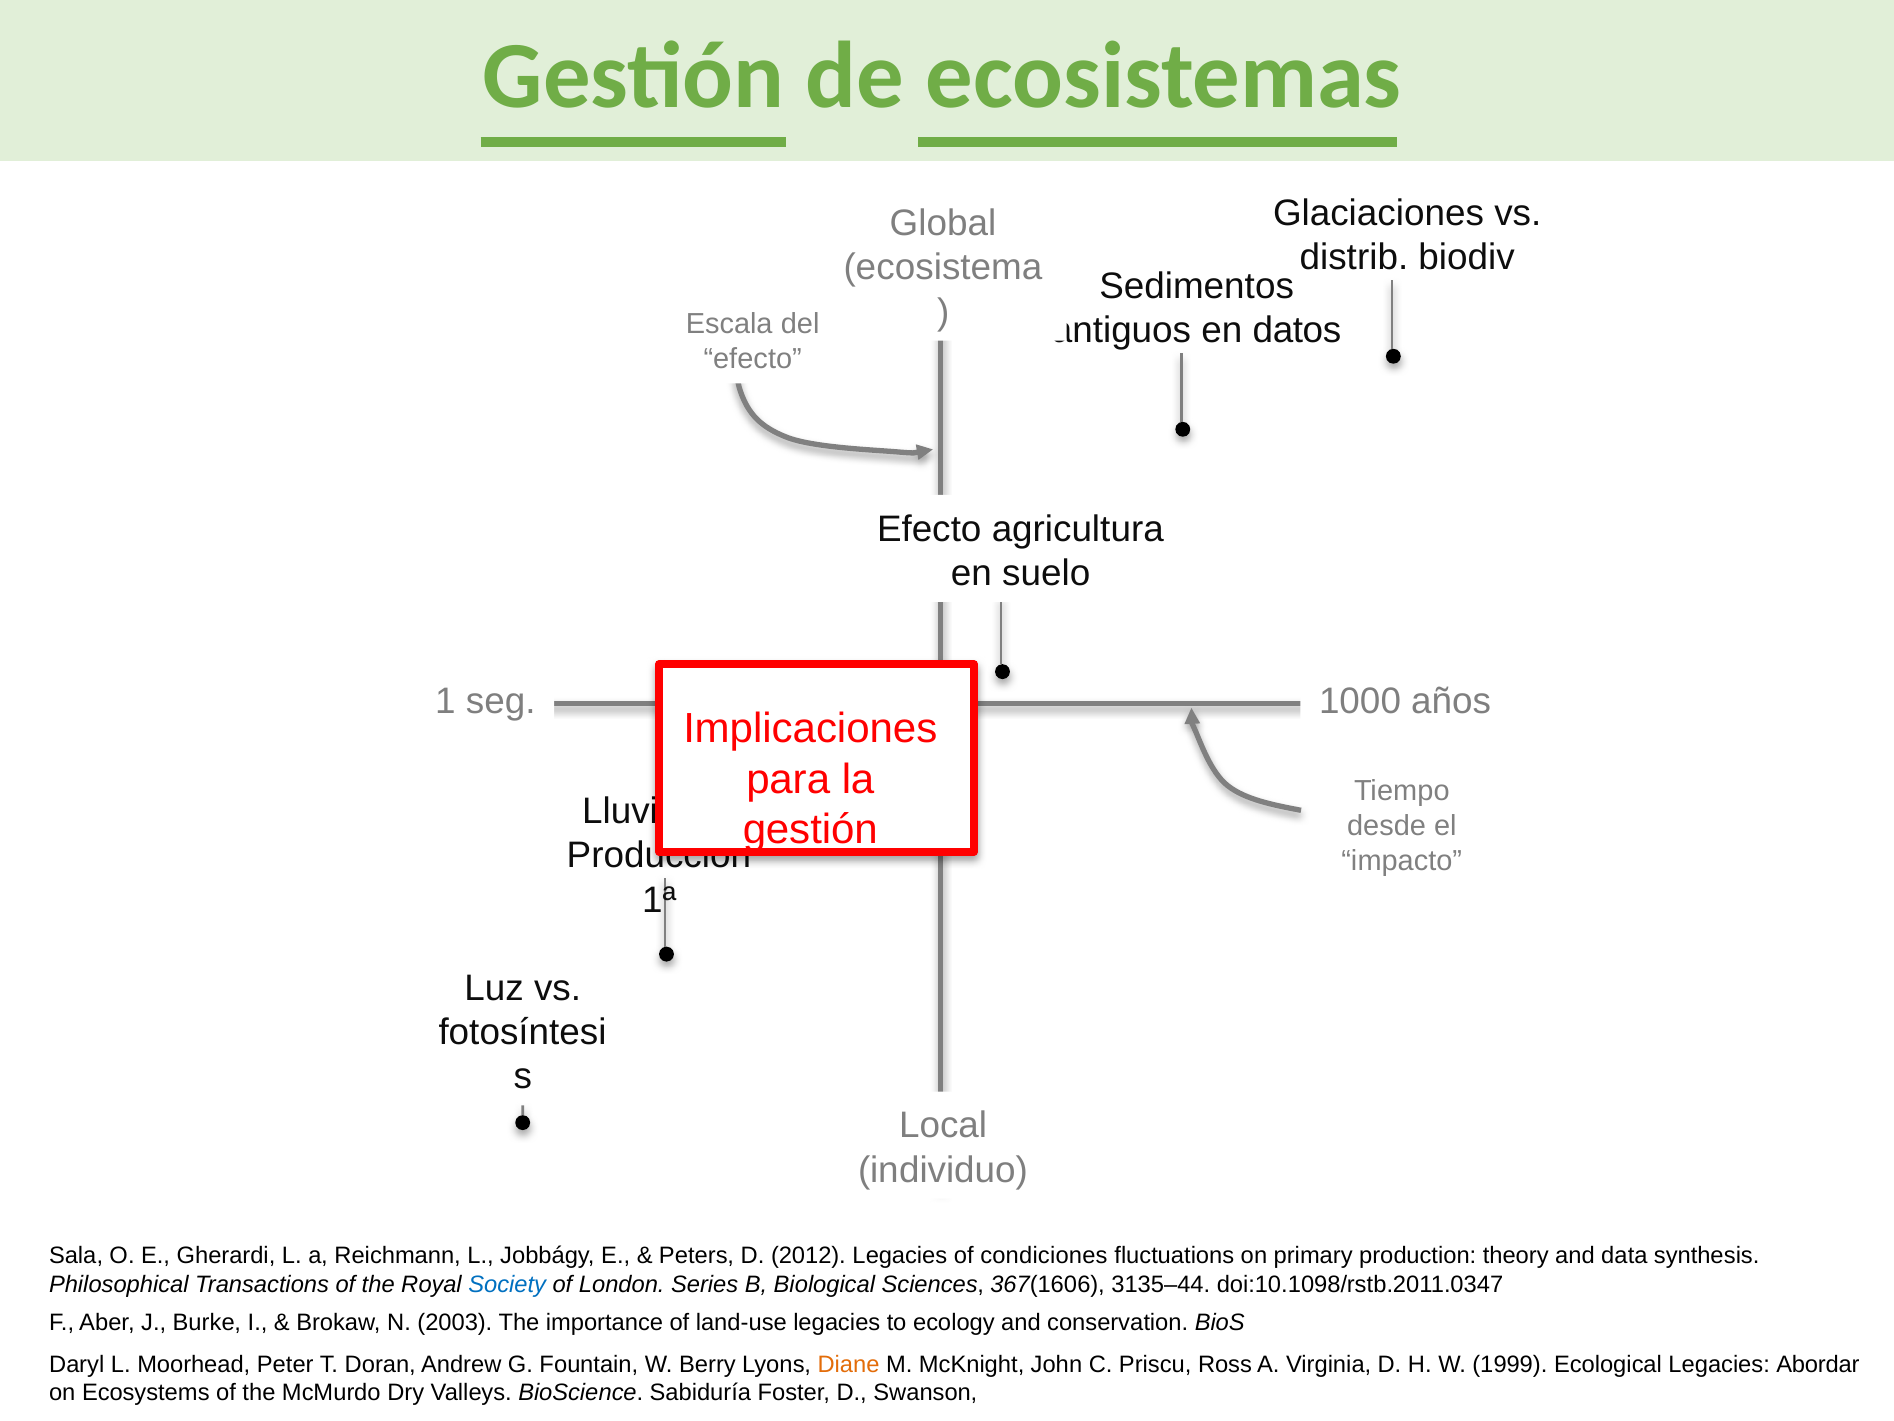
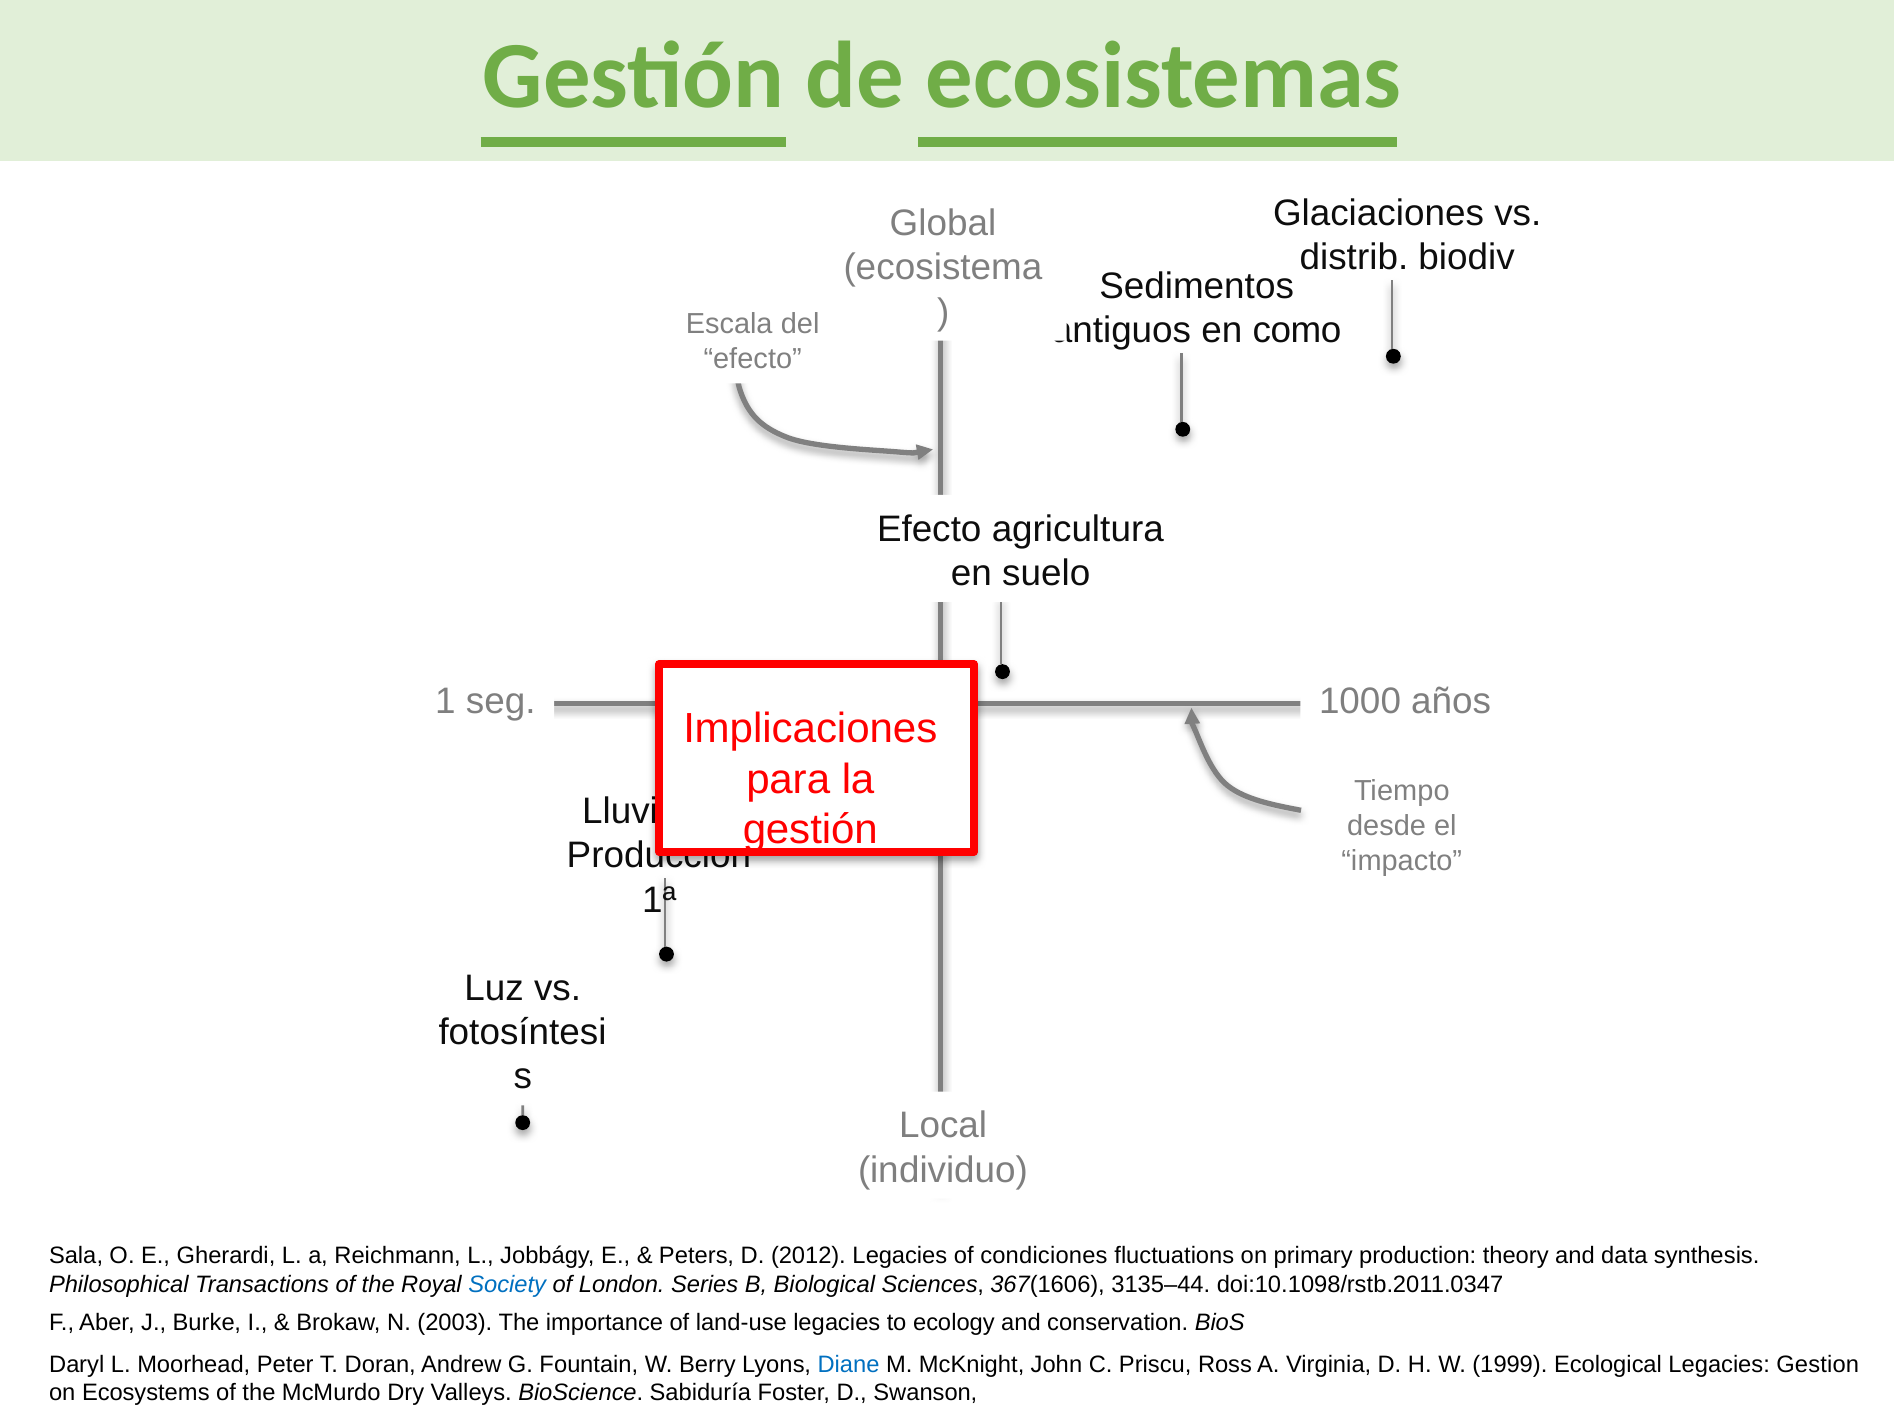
datos: datos -> como (1297, 331)
Diane colour: orange -> blue (849, 1364)
Abordar: Abordar -> Gestion (1818, 1364)
